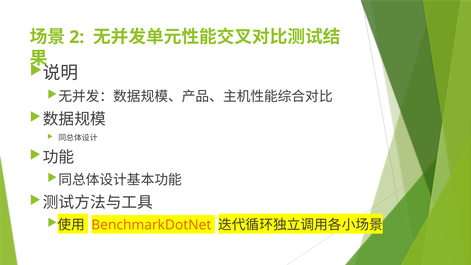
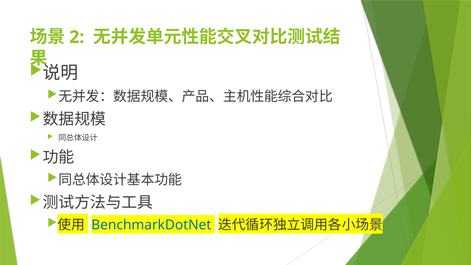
BenchmarkDotNet colour: orange -> blue (151, 225)
